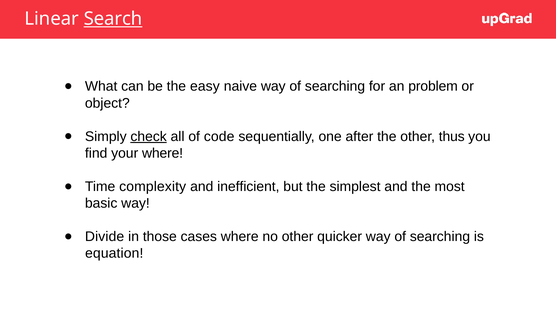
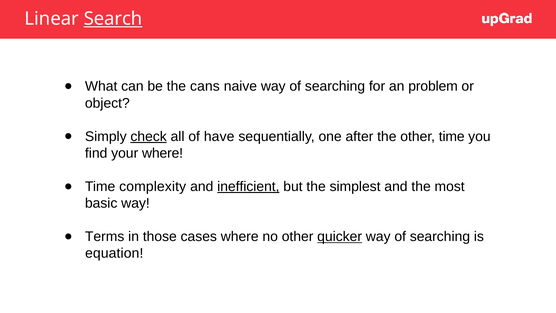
easy: easy -> cans (205, 86)
code: code -> have (219, 136)
other thus: thus -> time (452, 136)
inefficient underline: none -> present (248, 186)
Divide: Divide -> Terms (105, 236)
quicker underline: none -> present (340, 236)
